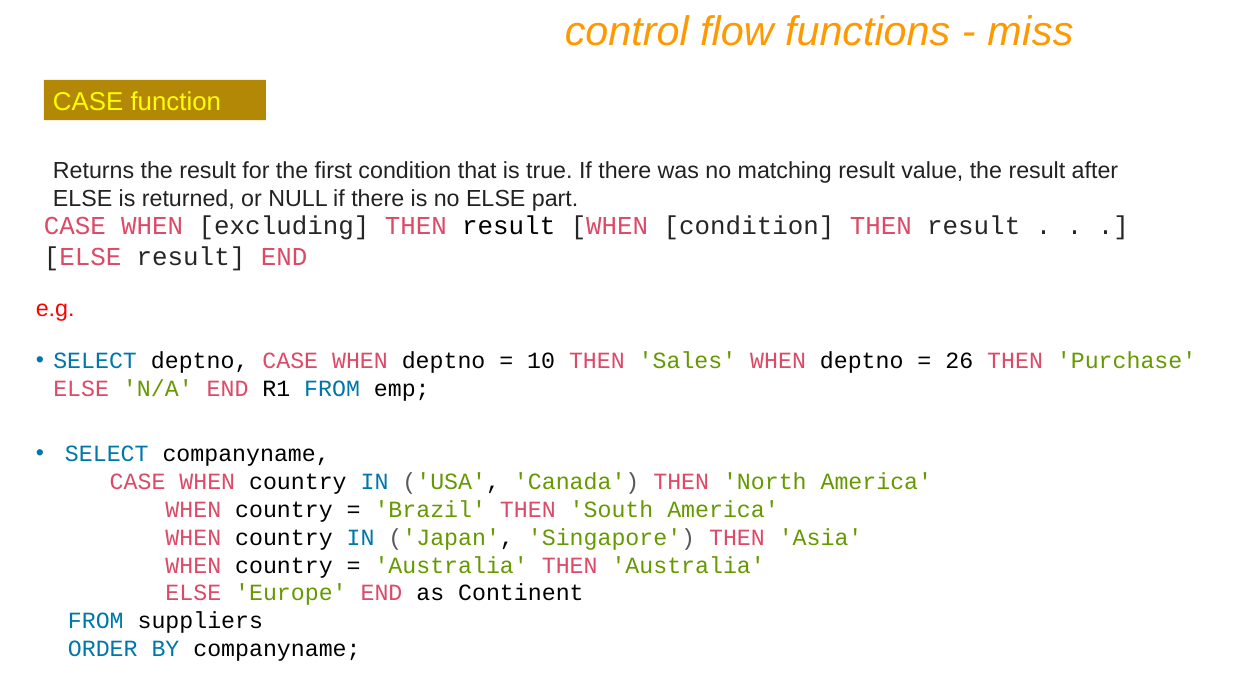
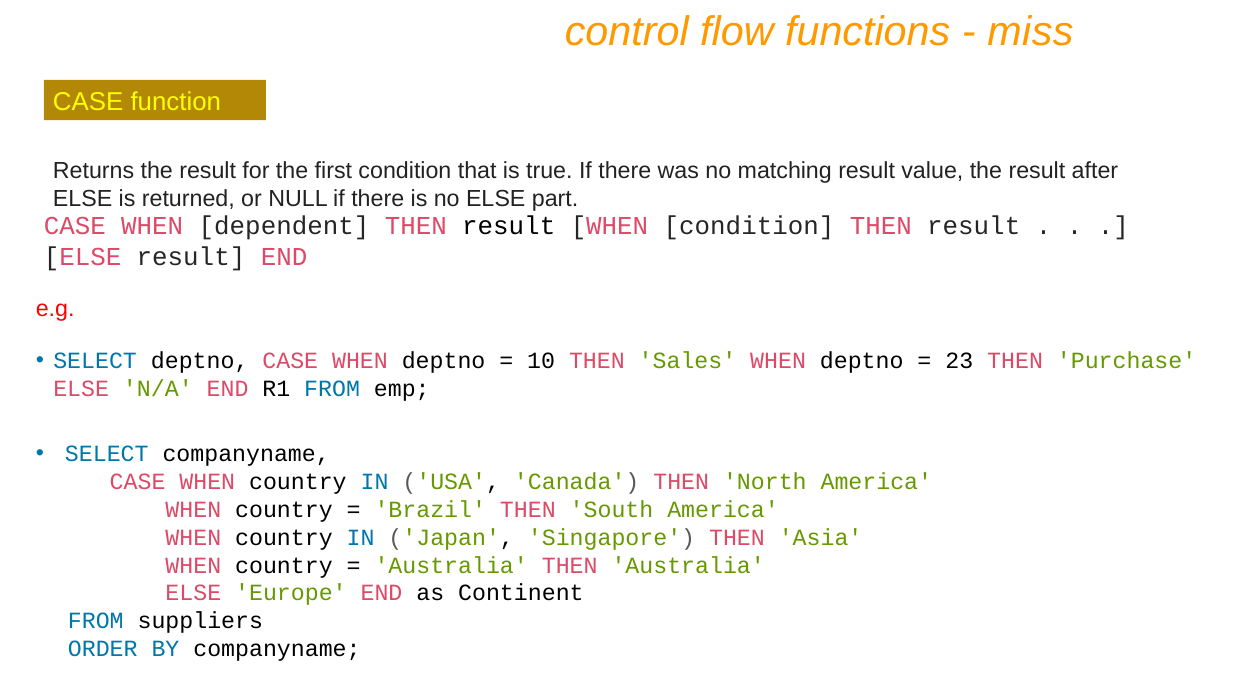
excluding: excluding -> dependent (284, 226)
26: 26 -> 23 (959, 361)
